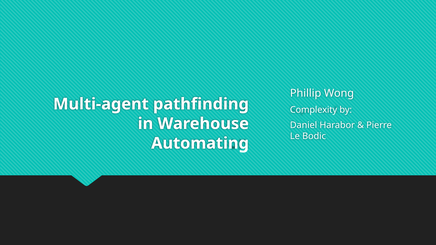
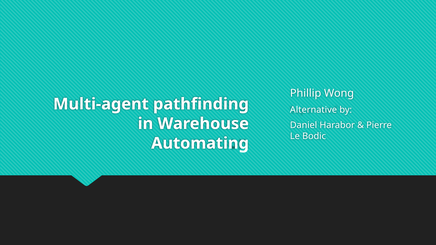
Complexity: Complexity -> Alternative (313, 110)
